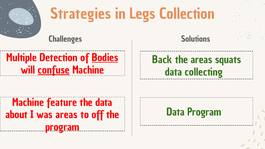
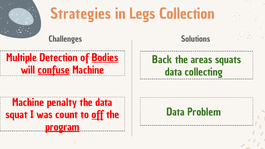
feature: feature -> penalty (62, 102)
Data Program: Program -> Problem (204, 112)
about: about -> squat (17, 115)
was areas: areas -> count (67, 115)
off underline: none -> present (98, 115)
program underline: none -> present (62, 127)
